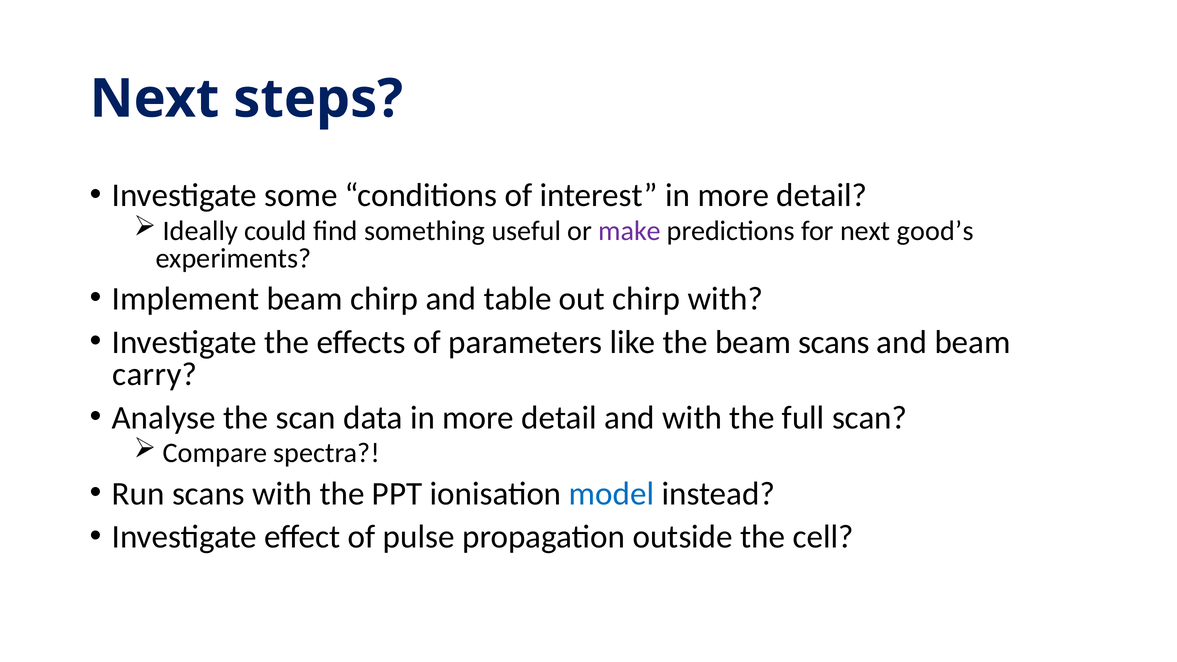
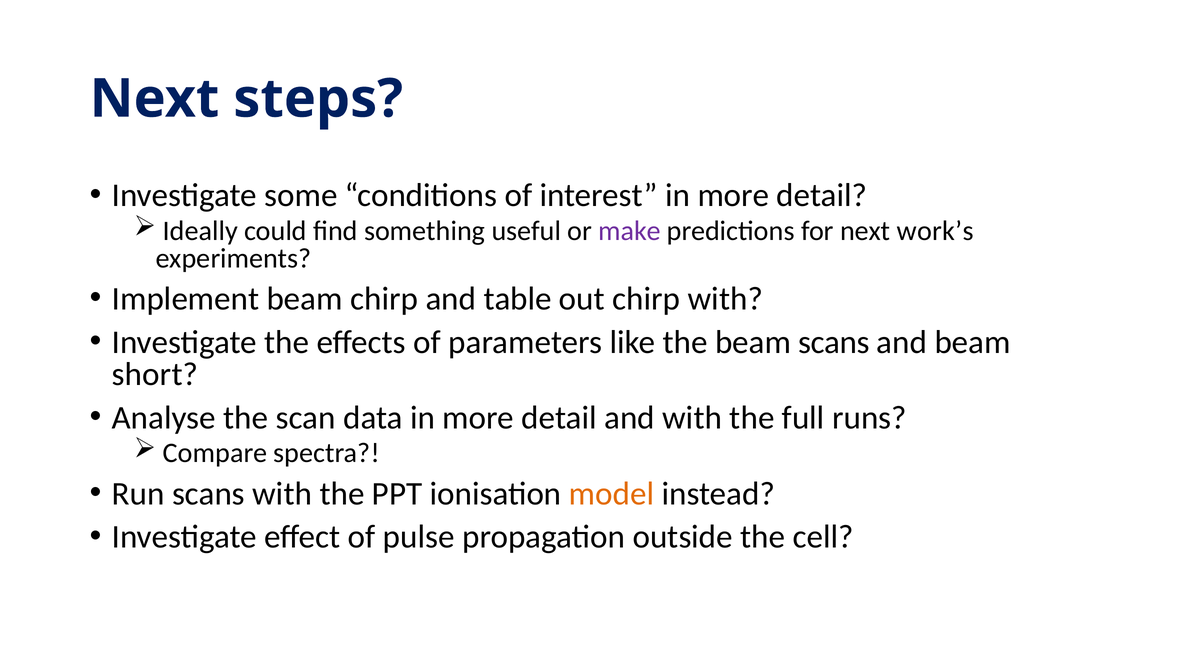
good’s: good’s -> work’s (935, 231)
carry: carry -> short (155, 374)
full scan: scan -> runs (869, 418)
model colour: blue -> orange (611, 494)
